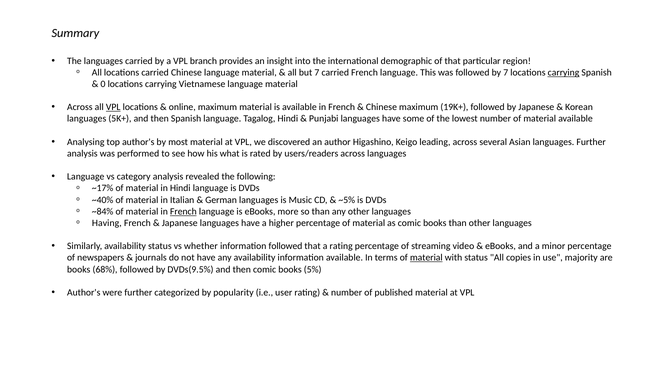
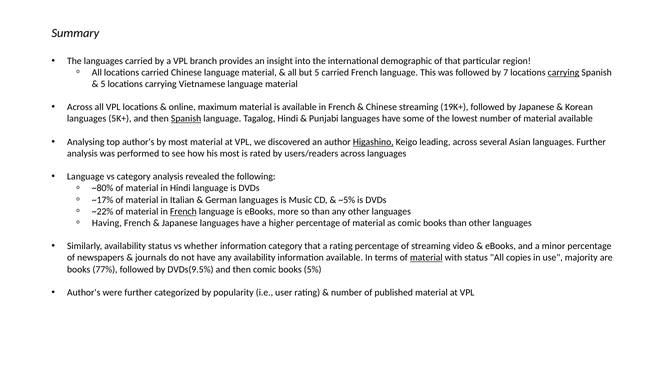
but 7: 7 -> 5 (317, 72)
0: 0 -> 5 (103, 84)
VPL underline: present -> none (113, 107)
Chinese maximum: maximum -> streaming (419, 107)
Spanish underline: none -> present (186, 119)
Higashino underline: none -> present (373, 142)
his what: what -> most (230, 153)
~17%: ~17% -> ~80% (103, 188)
~40%: ~40% -> ~17% (103, 200)
~84%: ~84% -> ~22% (103, 211)
information followed: followed -> category (285, 246)
68%: 68% -> 77% (105, 269)
